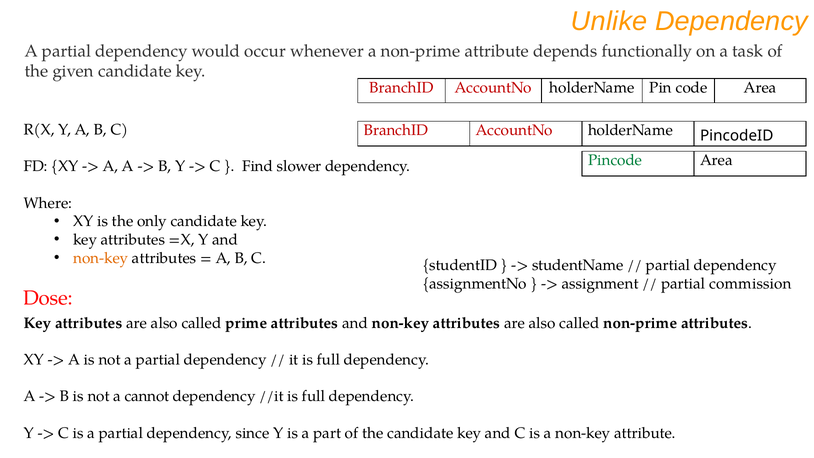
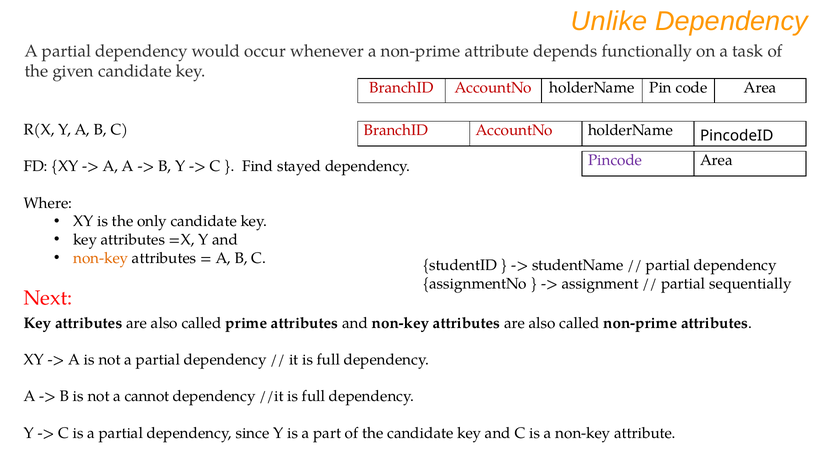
Pincode colour: green -> purple (615, 160)
slower: slower -> stayed (299, 166)
commission: commission -> sequentially (751, 283)
Dose: Dose -> Next (48, 298)
